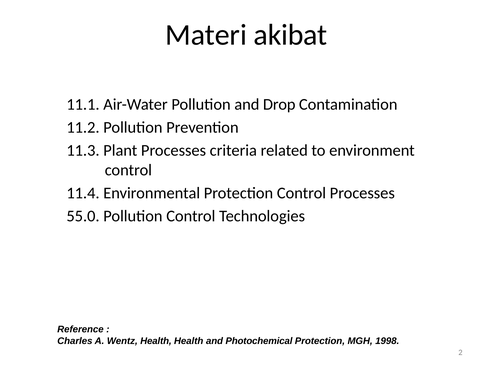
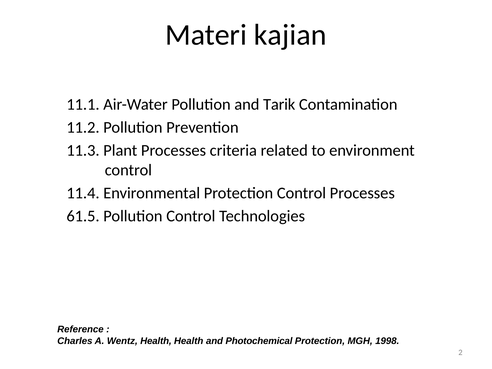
akibat: akibat -> kajian (290, 35)
Drop: Drop -> Tarik (279, 105)
55.0: 55.0 -> 61.5 (83, 216)
